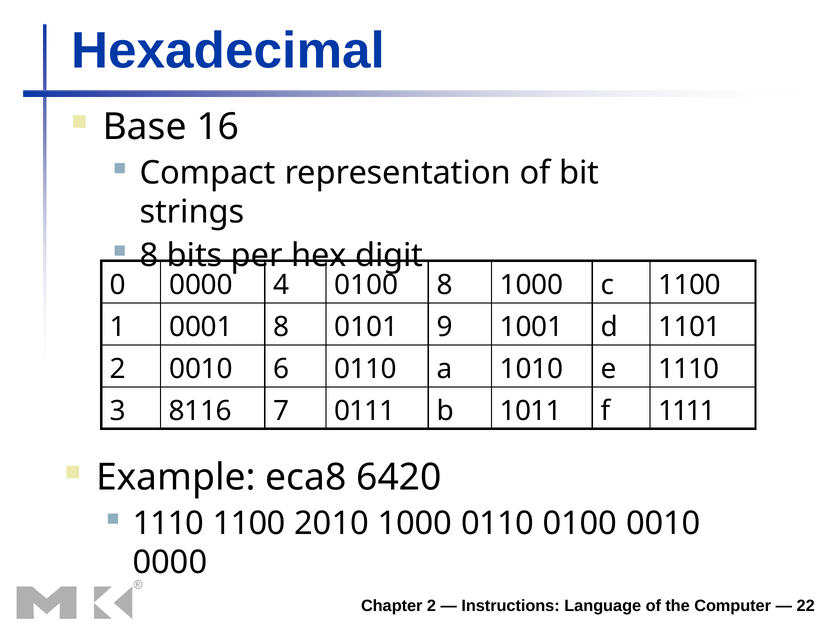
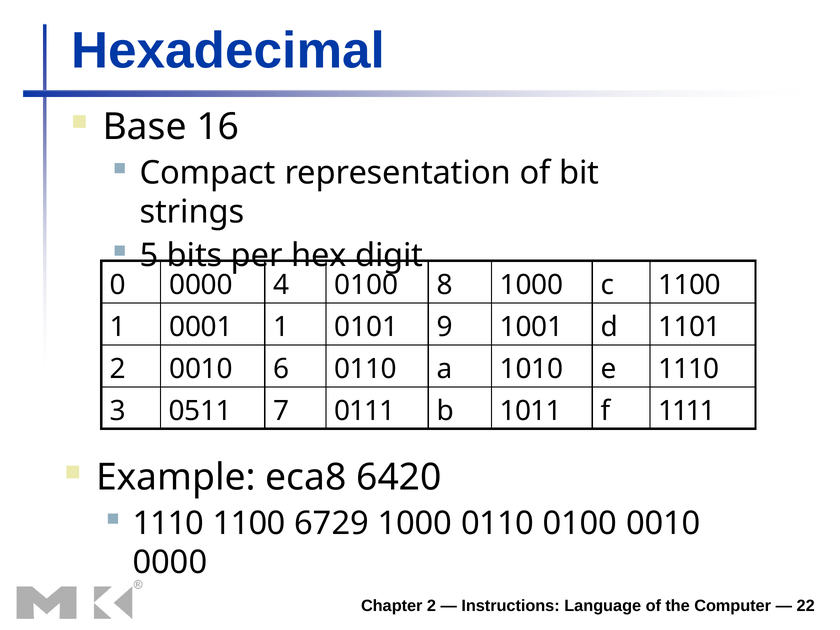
8: 8 -> 5 (149, 255)
0001 8: 8 -> 1 (281, 327)
8116: 8116 -> 0511 (200, 411)
2010: 2010 -> 6729 (332, 523)
